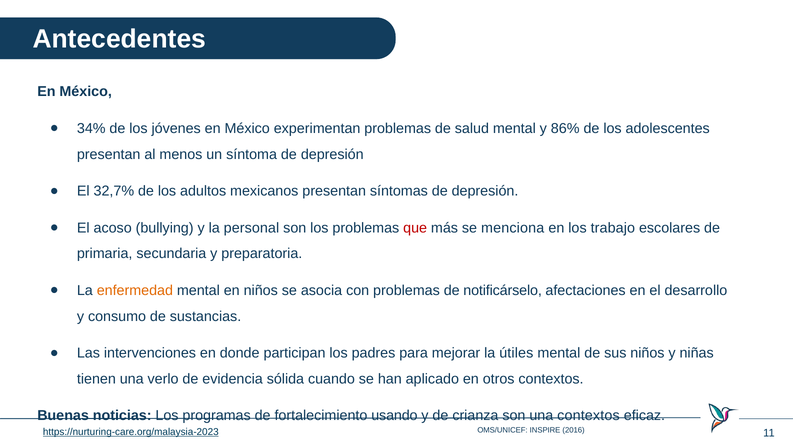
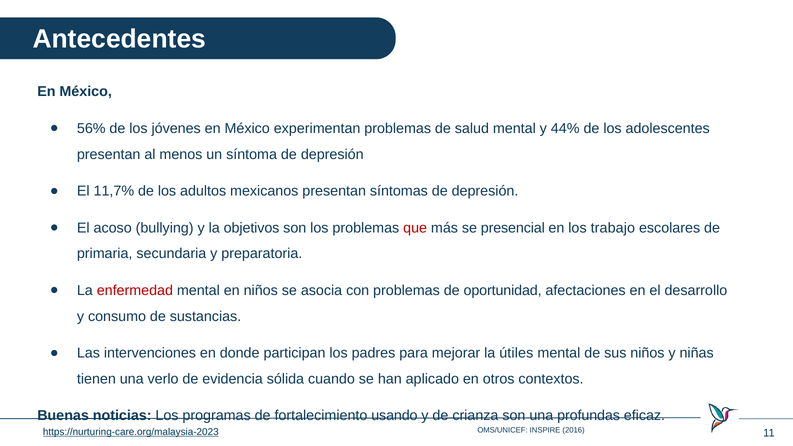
34%: 34% -> 56% (91, 129)
86%: 86% -> 44% (565, 129)
32,7%: 32,7% -> 11,7% (114, 191)
personal: personal -> objetivos (252, 228)
menciona: menciona -> presencial (513, 228)
enfermedad colour: orange -> red (135, 291)
notificárselo: notificárselo -> oportunidad (503, 291)
una contextos: contextos -> profundas (589, 416)
